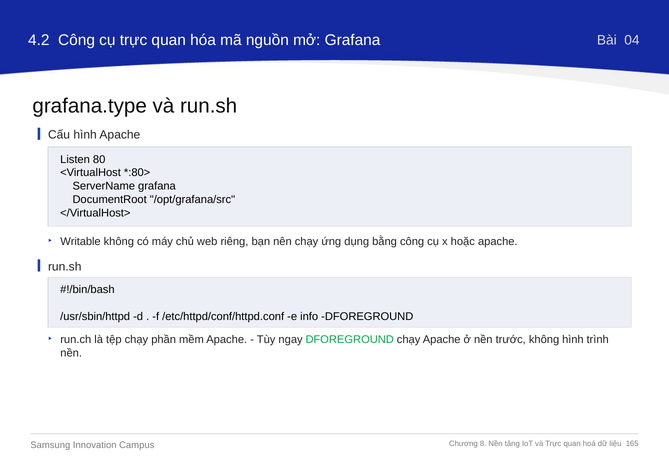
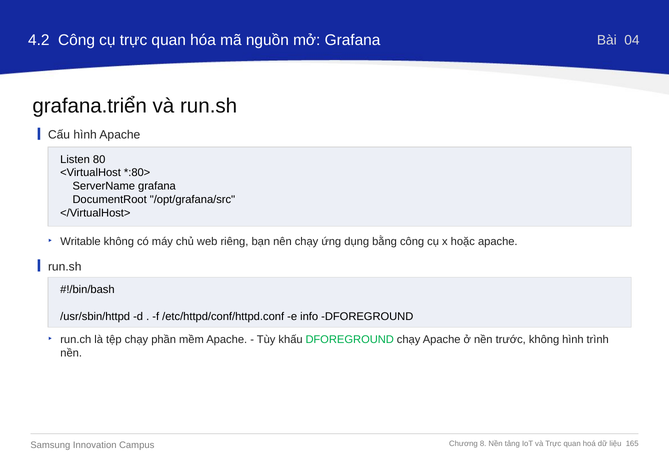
grafana.type: grafana.type -> grafana.triển (90, 106)
ngay: ngay -> khấu (291, 340)
